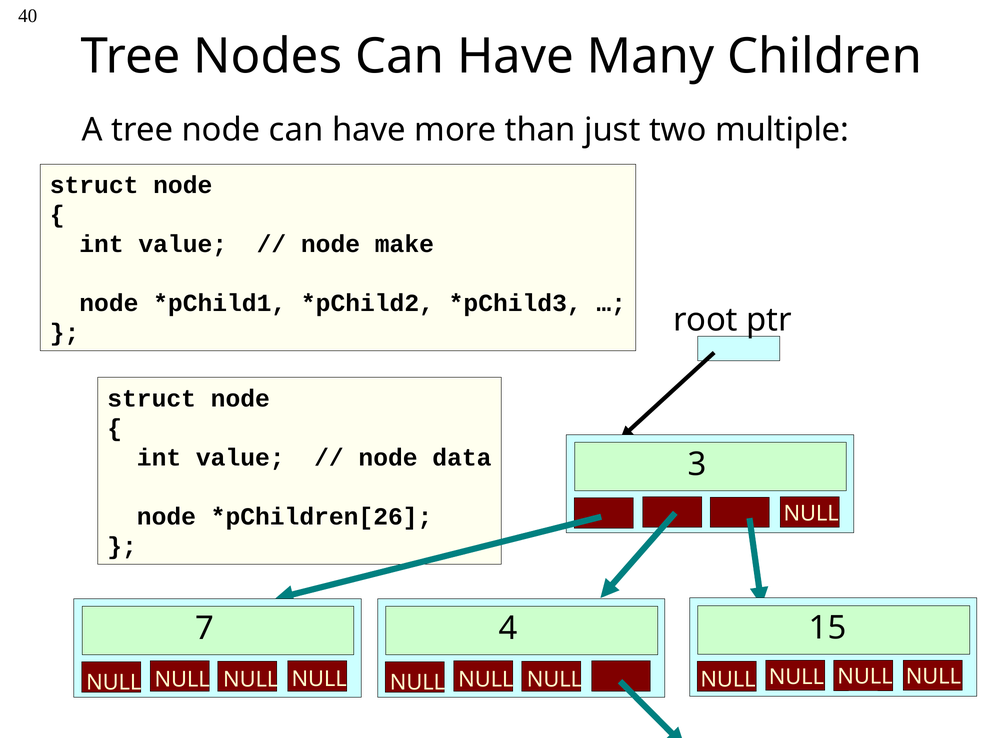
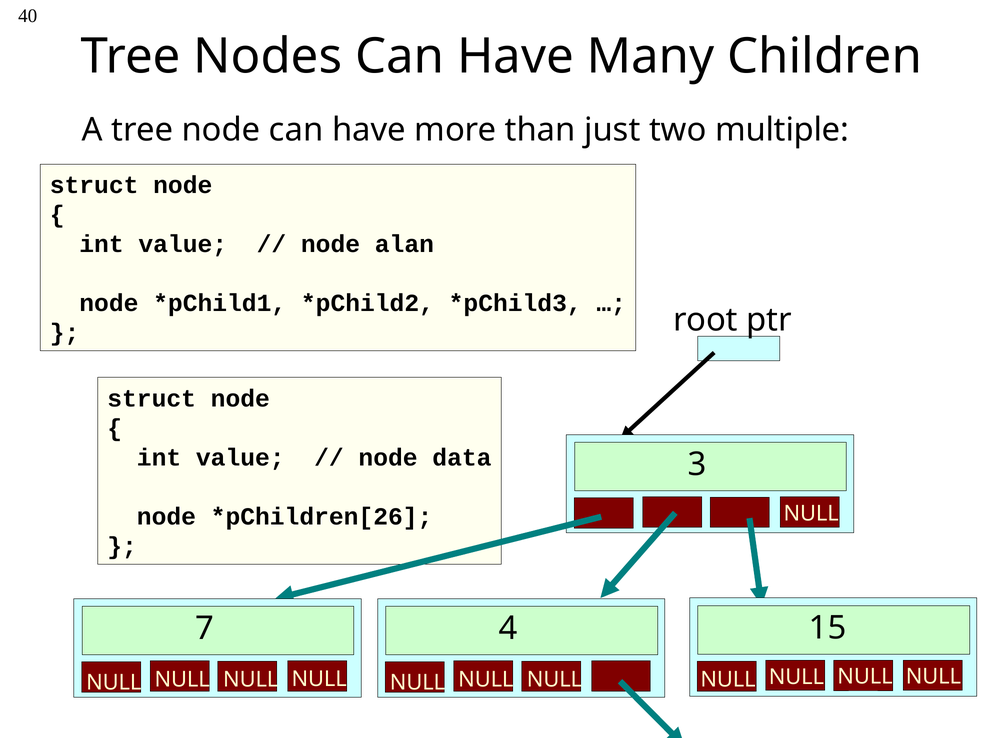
make: make -> alan (404, 245)
